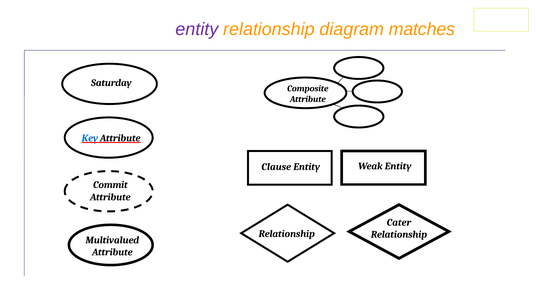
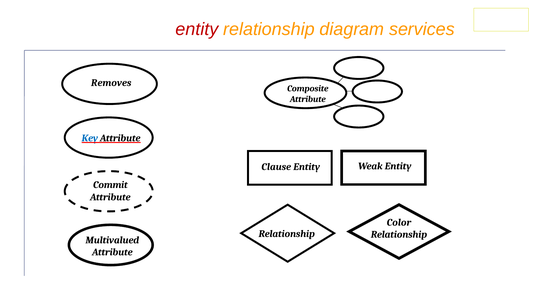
entity colour: purple -> red (197, 29)
matches: matches -> services (422, 29)
Saturday: Saturday -> Removes (111, 83)
Cater: Cater -> Color (399, 222)
